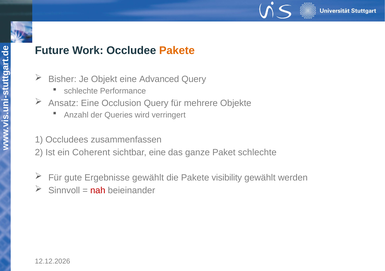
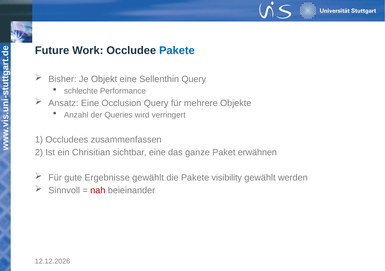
Pakete colour: orange -> blue (177, 51)
Advanced: Advanced -> Sellenthin (159, 79)
Coherent: Coherent -> Chrisitian (91, 152)
Paket schlechte: schlechte -> erwähnen (257, 152)
